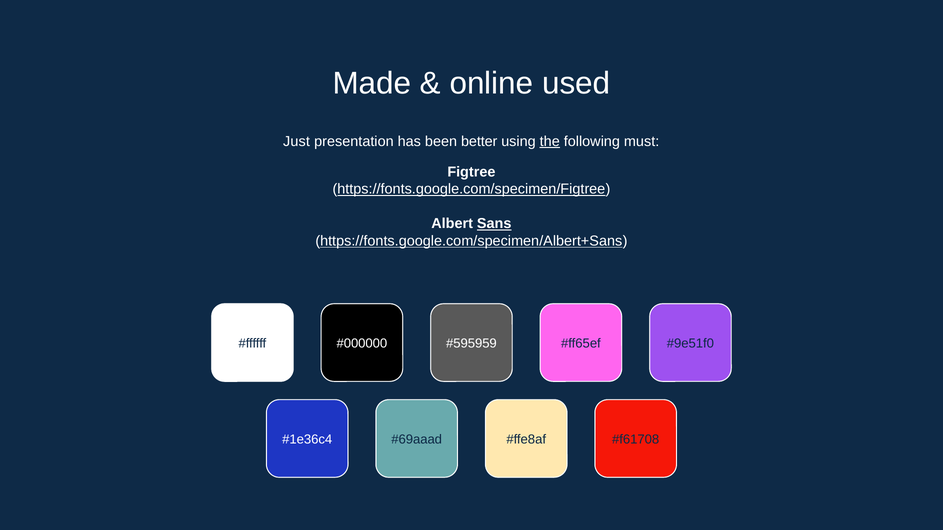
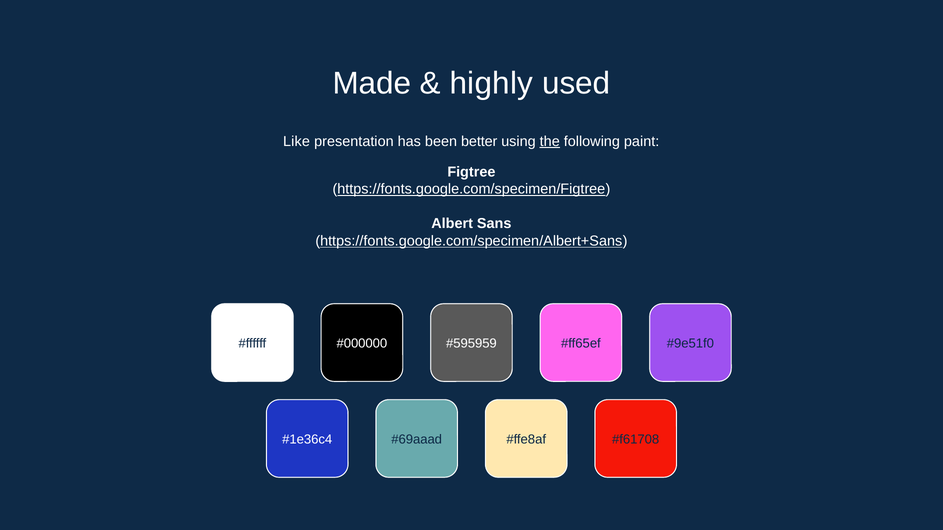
online: online -> highly (491, 83)
Just: Just -> Like (297, 142)
must: must -> paint (642, 142)
Sans underline: present -> none (494, 224)
